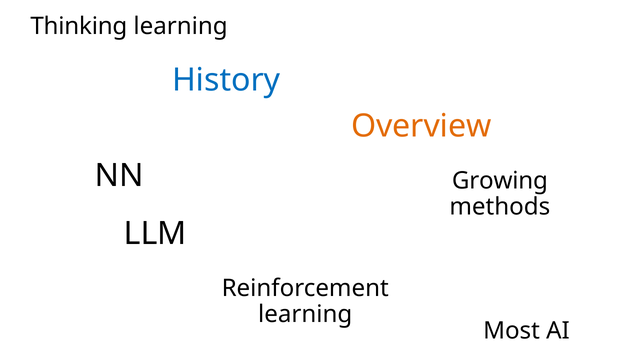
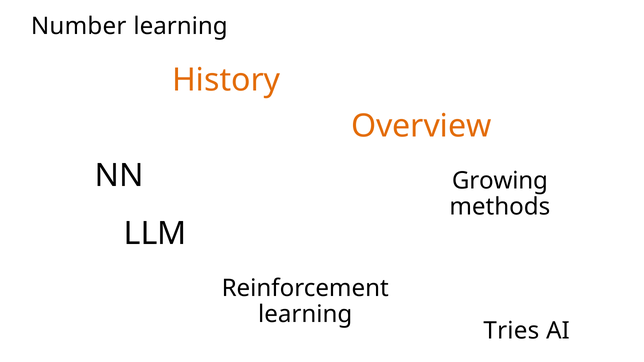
Thinking: Thinking -> Number (79, 26)
History colour: blue -> orange (226, 80)
Most: Most -> Tries (511, 331)
